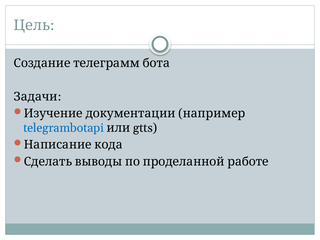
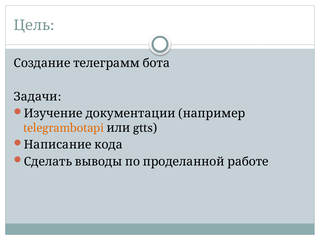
telegrambotapi colour: blue -> orange (64, 128)
